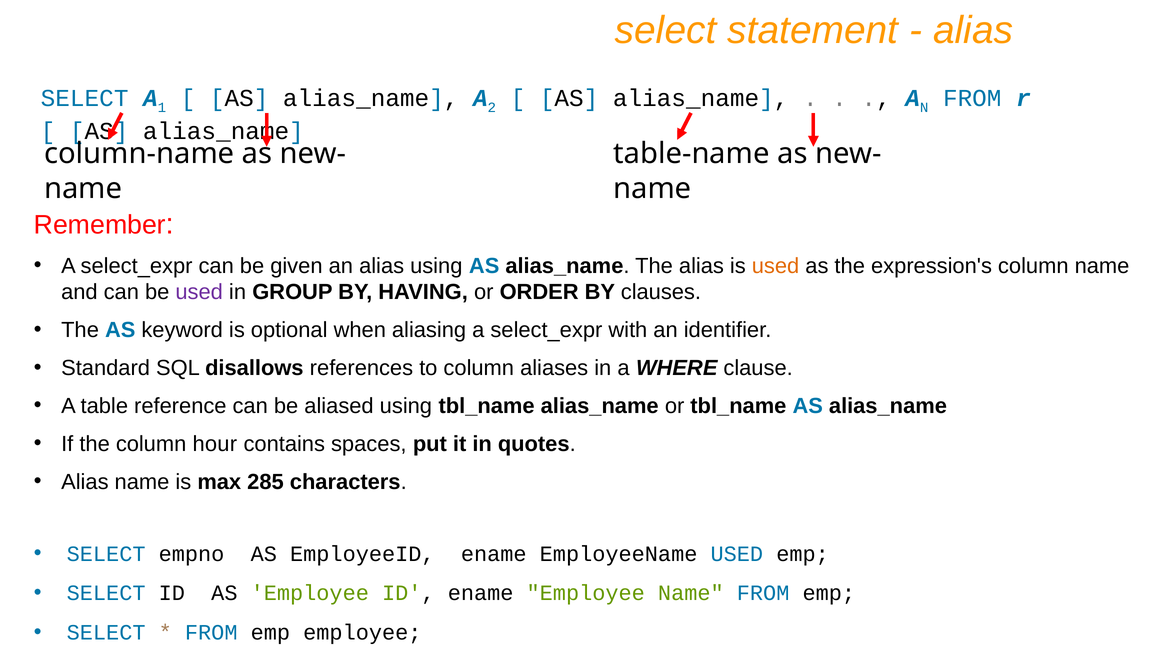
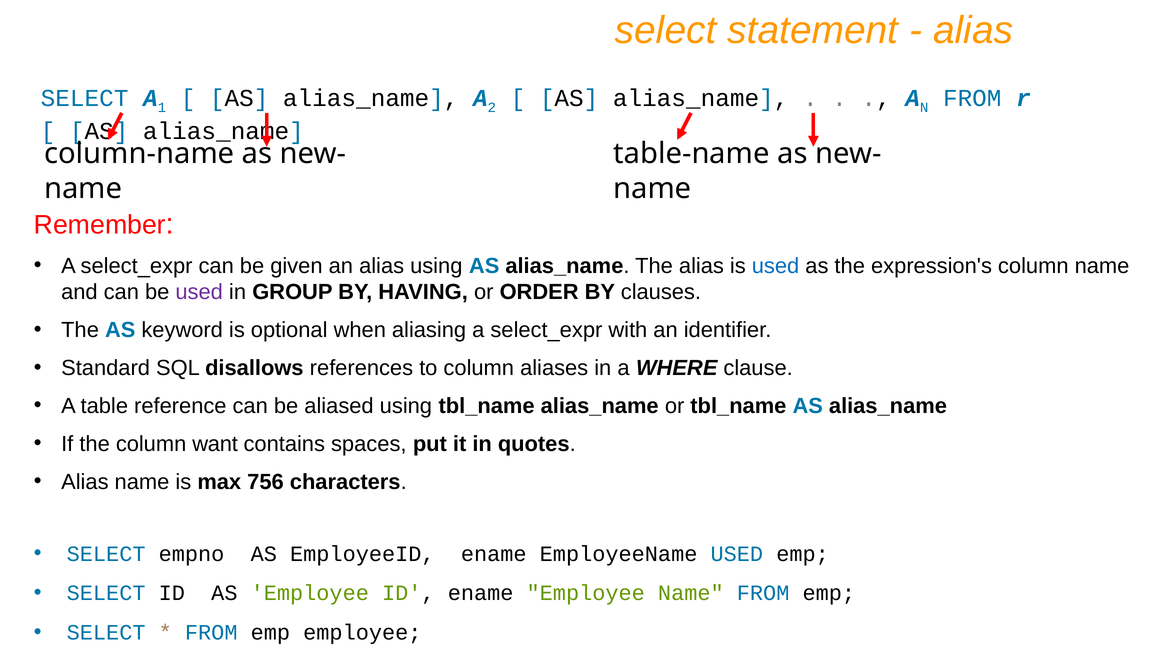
used colour: orange -> blue (776, 266)
hour: hour -> want (215, 444)
285: 285 -> 756 (266, 482)
